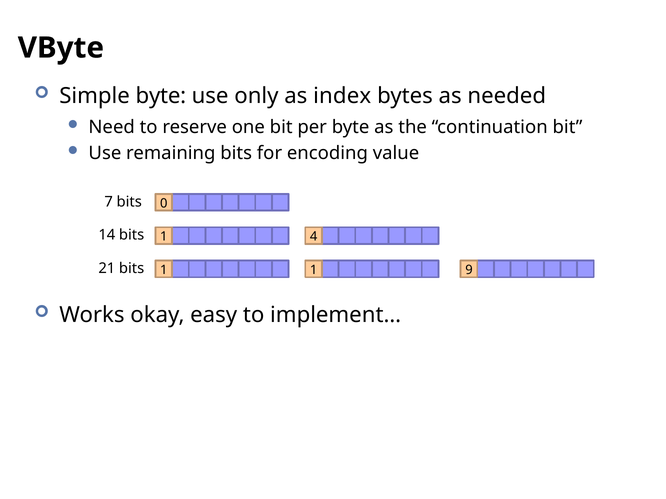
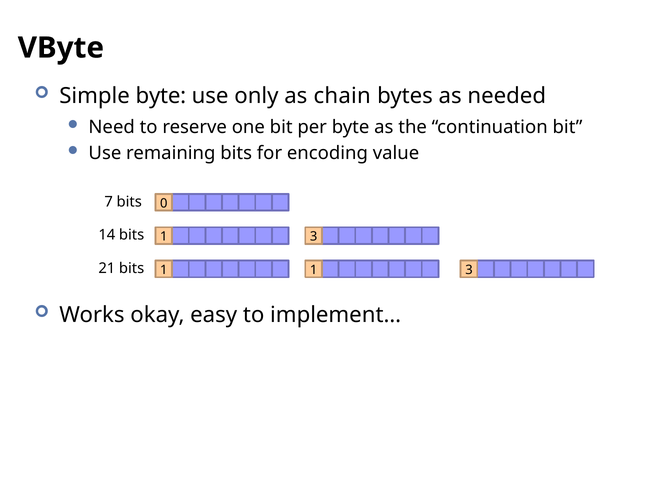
index: index -> chain (342, 96)
4: 4 -> 3 (314, 237)
1 1 9: 9 -> 3 (469, 270)
